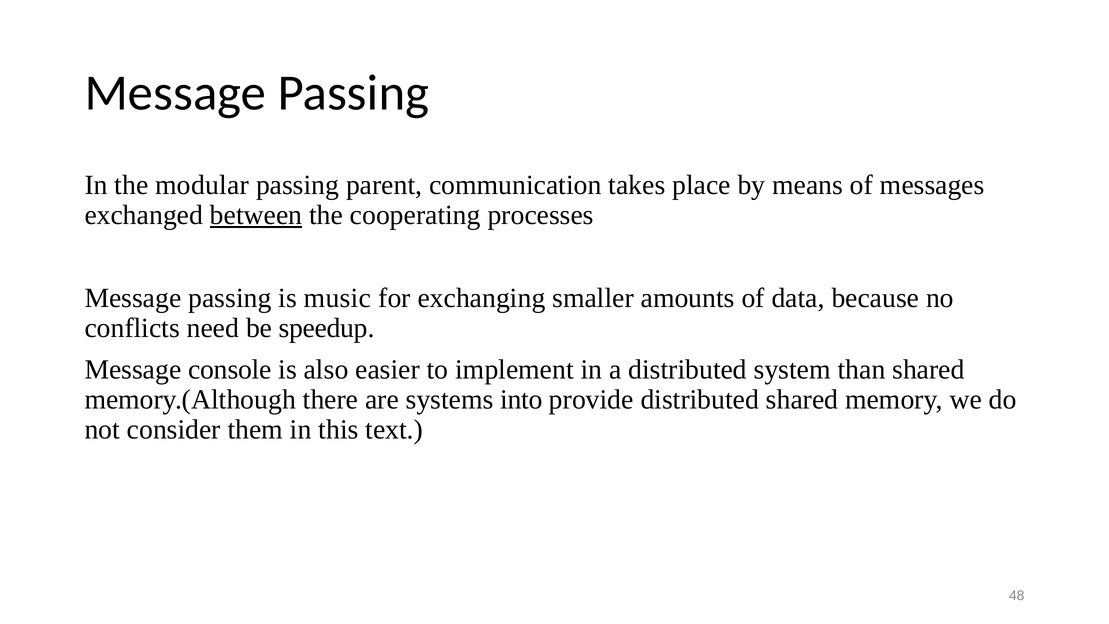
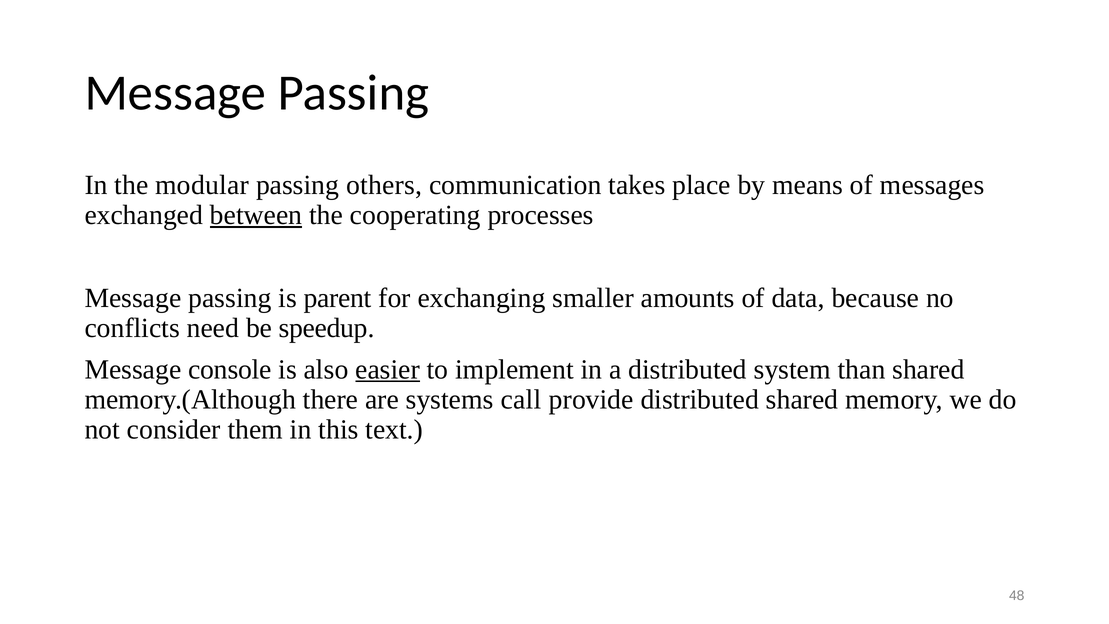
parent: parent -> others (384, 185)
music: music -> parent (338, 298)
easier underline: none -> present (388, 369)
into: into -> call (521, 399)
